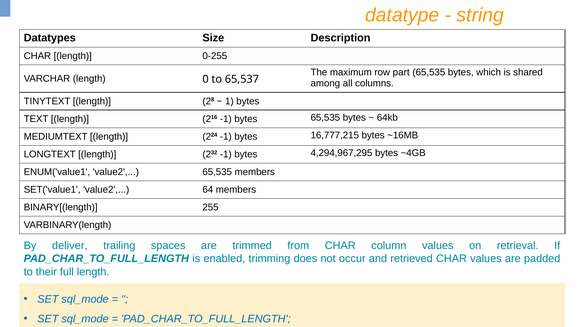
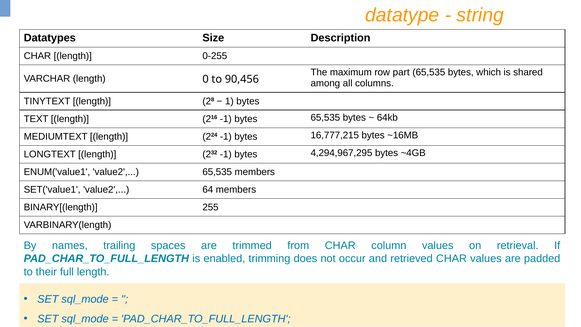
65,537: 65,537 -> 90,456 (242, 79)
deliver: deliver -> names (70, 246)
